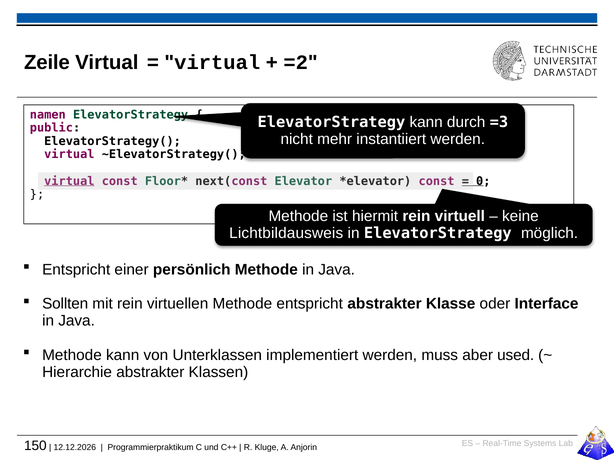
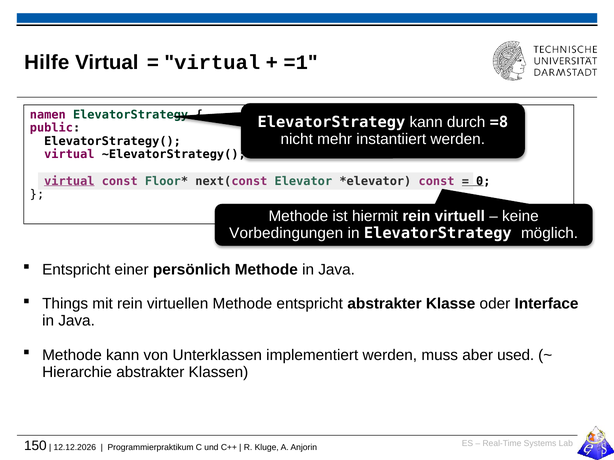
Zeile: Zeile -> Hilfe (47, 62)
=2: =2 -> =1 (296, 62)
=3: =3 -> =8 (499, 122)
Lichtbildausweis: Lichtbildausweis -> Vorbedingungen (286, 234)
Sollten: Sollten -> Things (65, 304)
